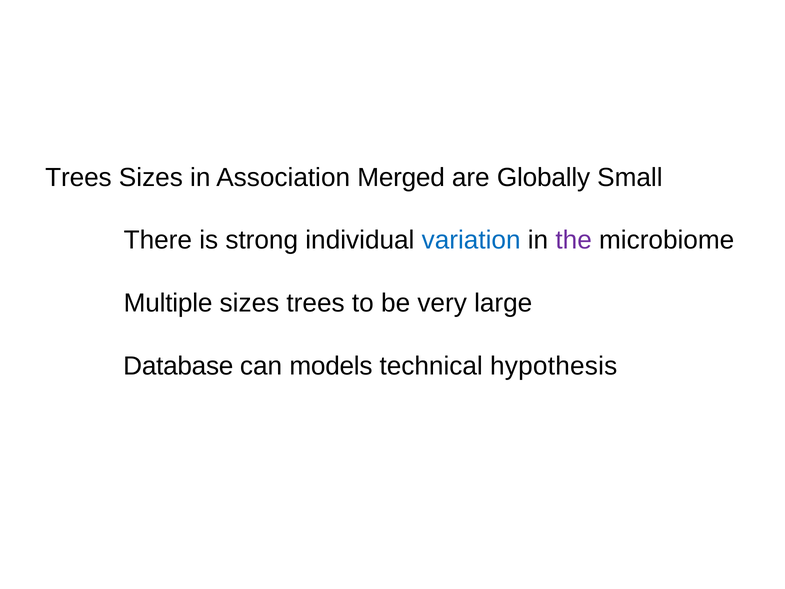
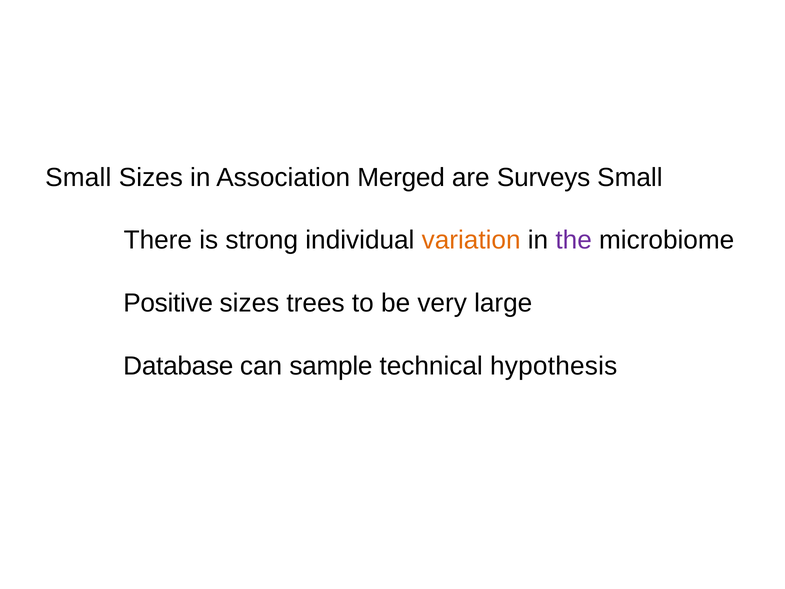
Trees: Trees -> Small (78, 177)
Globally: Globally -> Surveys (544, 177)
variation colour: blue -> orange (471, 240)
Multiple: Multiple -> Positive (168, 303)
models: models -> sample (331, 366)
